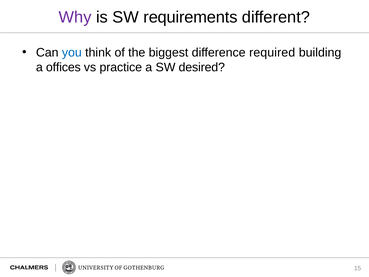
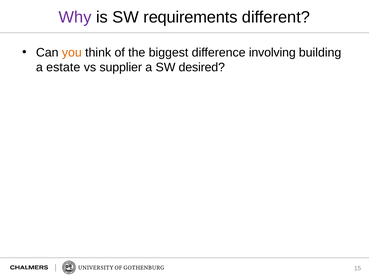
you colour: blue -> orange (72, 53)
required: required -> involving (272, 53)
offices: offices -> estate (63, 67)
practice: practice -> supplier (121, 67)
